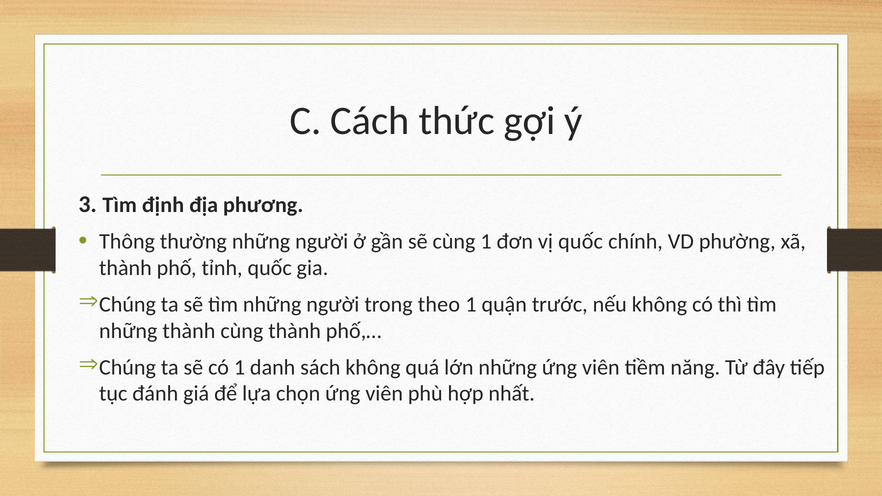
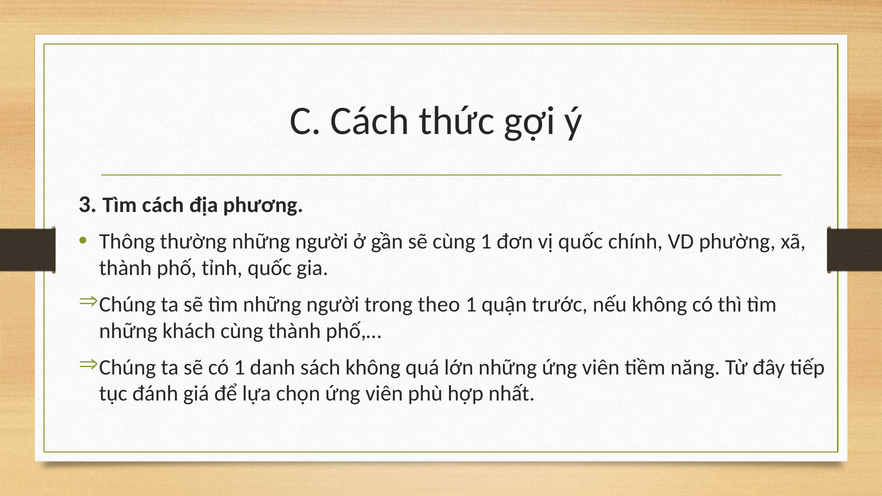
Tìm định: định -> cách (163, 205)
những thành: thành -> khách (189, 331)
